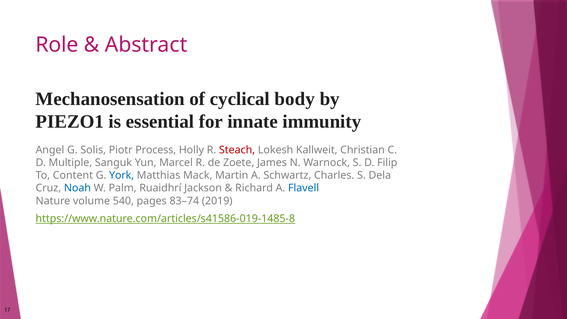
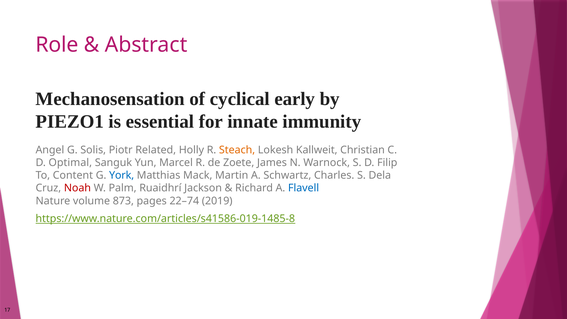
body: body -> early (295, 99)
Process: Process -> Related (156, 150)
Steach colour: red -> orange (237, 150)
Multiple: Multiple -> Optimal (70, 163)
Noah colour: blue -> red (77, 188)
540: 540 -> 873 (123, 201)
83–74: 83–74 -> 22–74 (184, 201)
